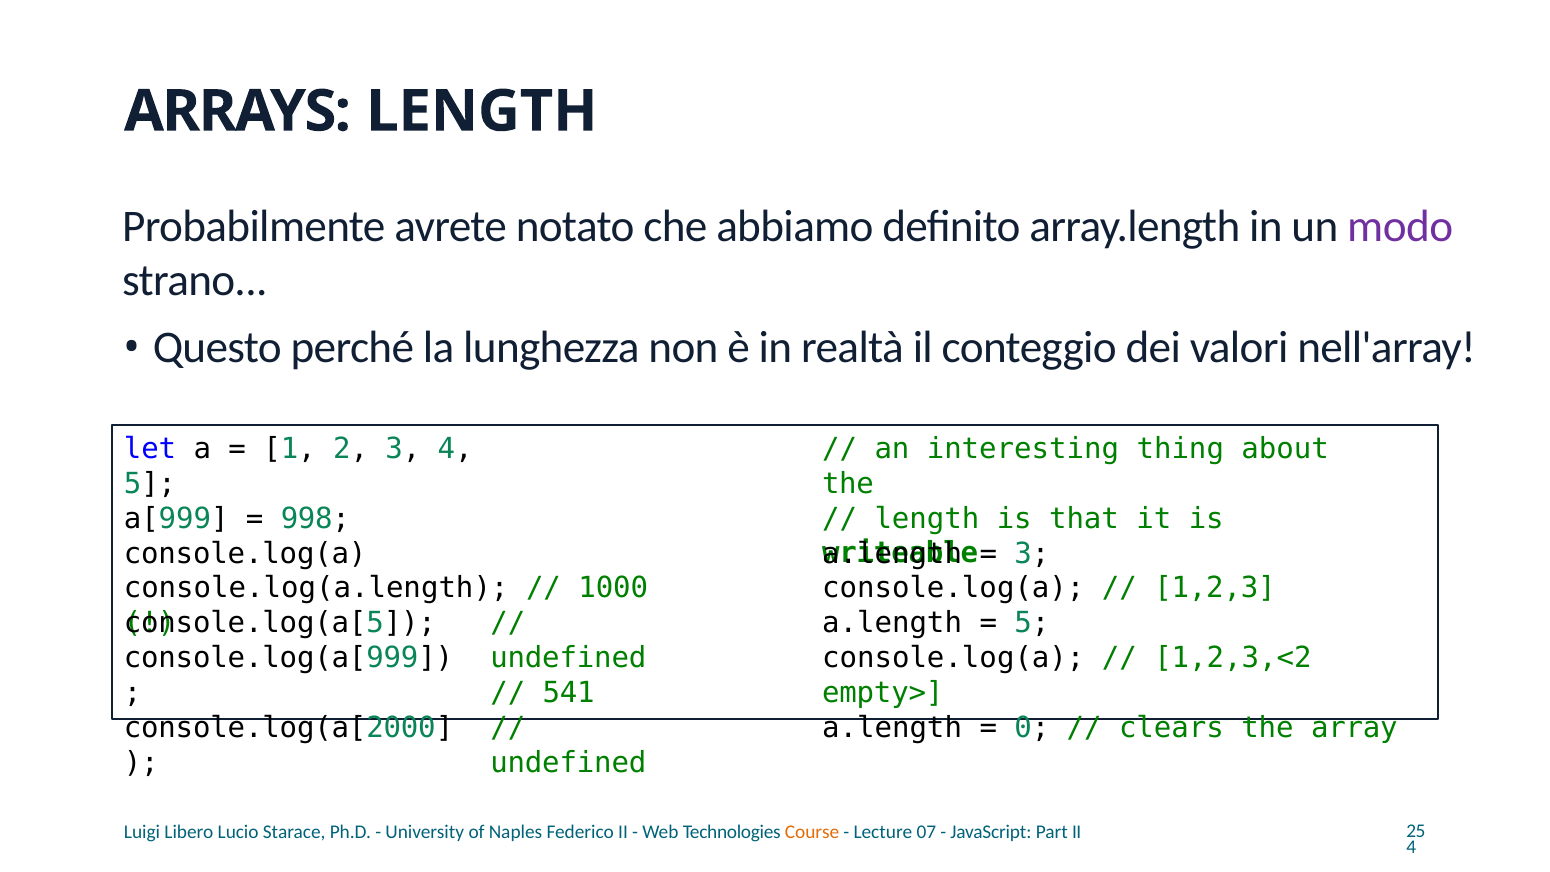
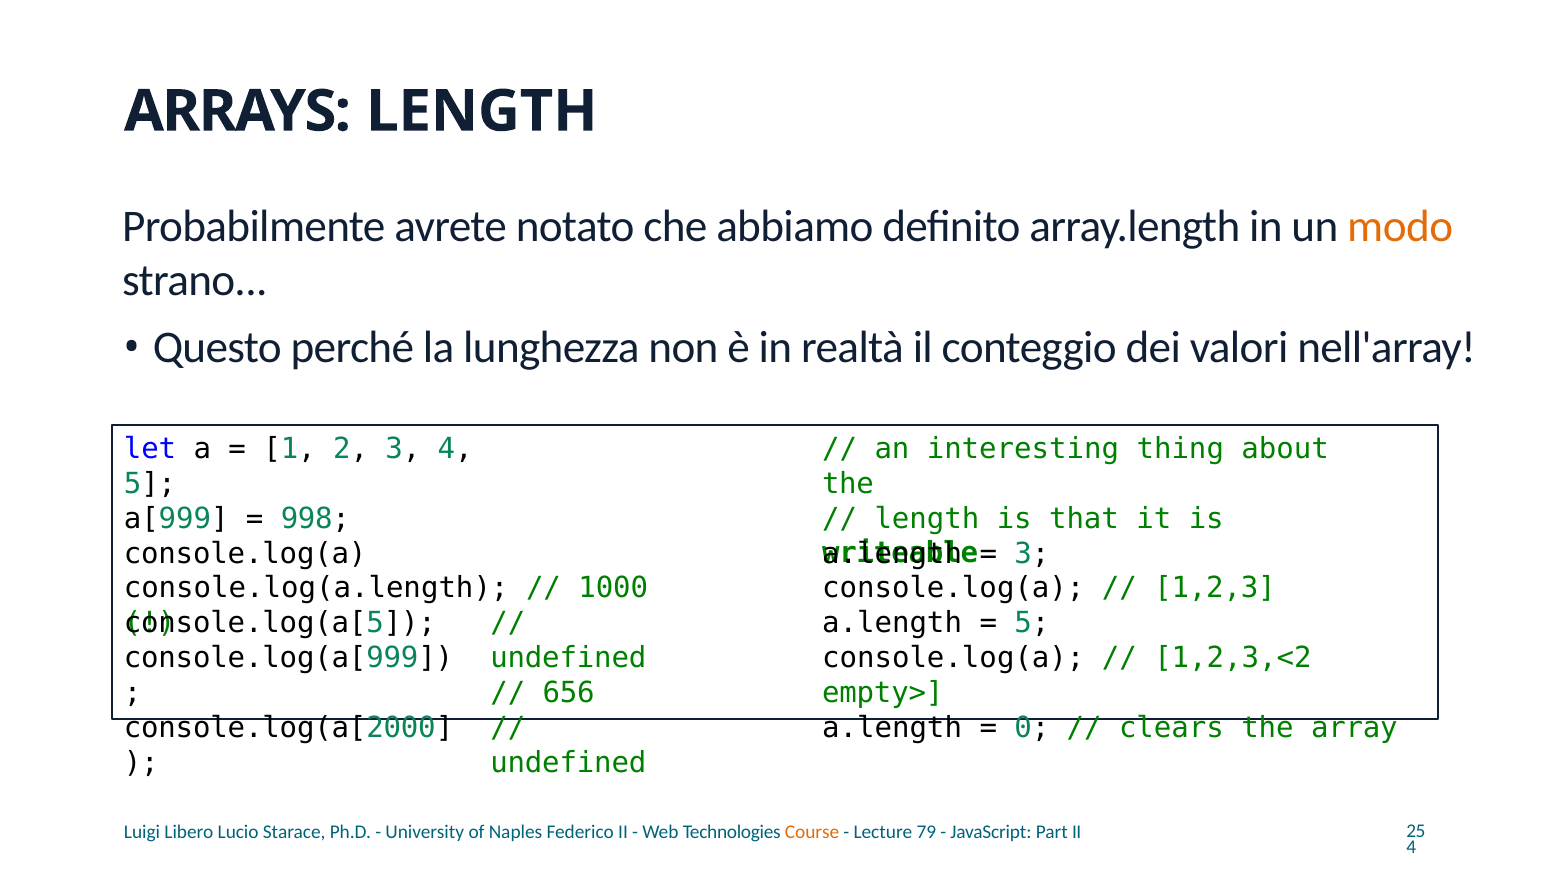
modo colour: purple -> orange (1400, 227)
541: 541 -> 656 (569, 693)
07: 07 -> 79 (926, 832)
